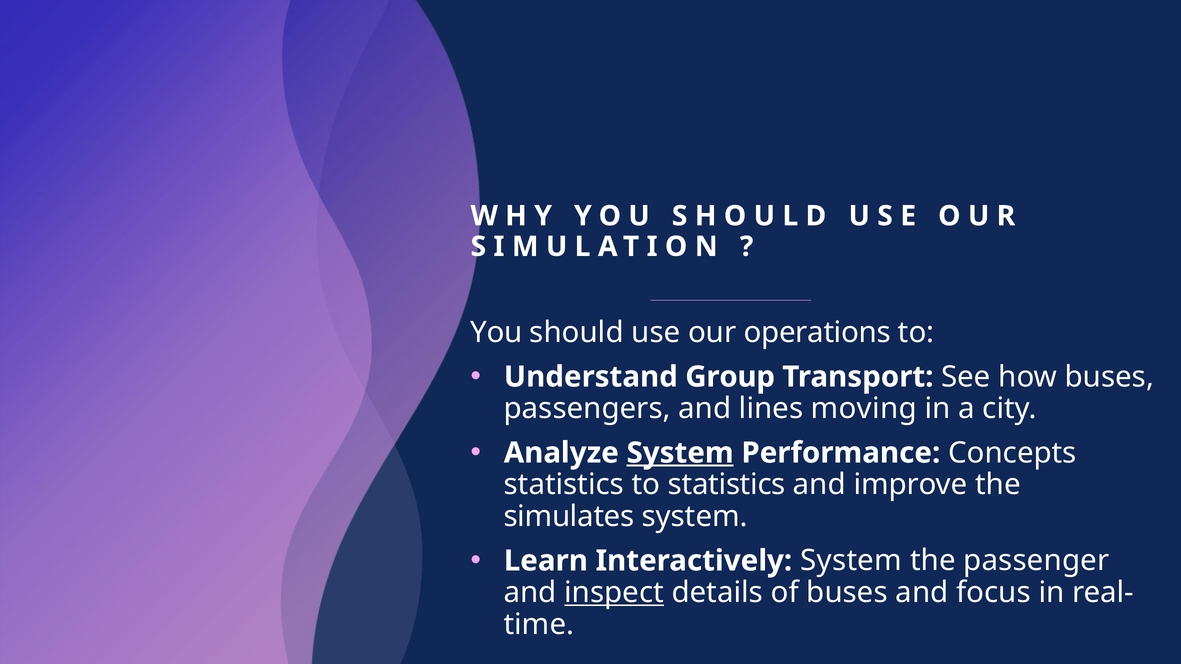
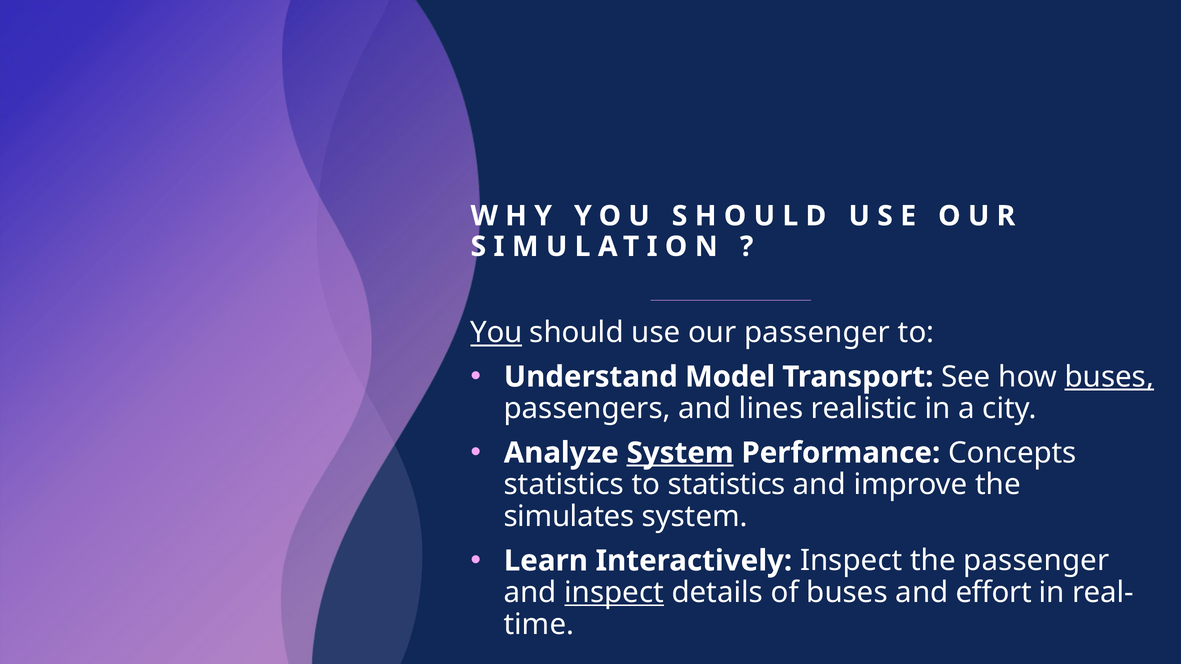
You underline: none -> present (496, 333)
our operations: operations -> passenger (817, 333)
Group: Group -> Model (730, 377)
buses underline: none -> present (1109, 377)
moving: moving -> realistic (864, 409)
Interactively System: System -> Inspect (851, 561)
focus: focus -> effort (994, 593)
